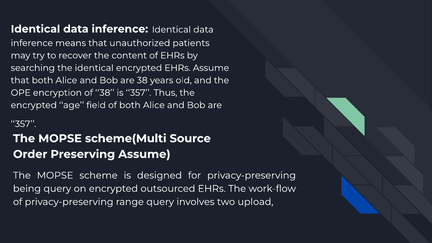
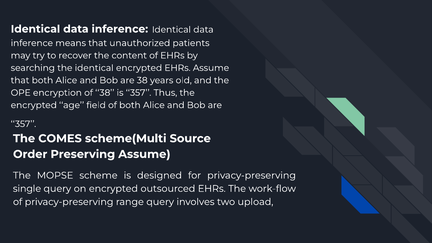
MOPSE: MOPSE -> COMES (60, 138)
being: being -> single (27, 189)
